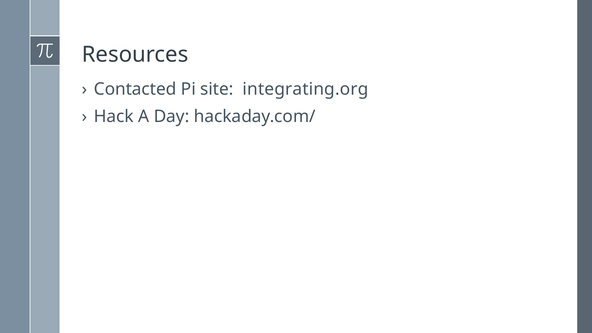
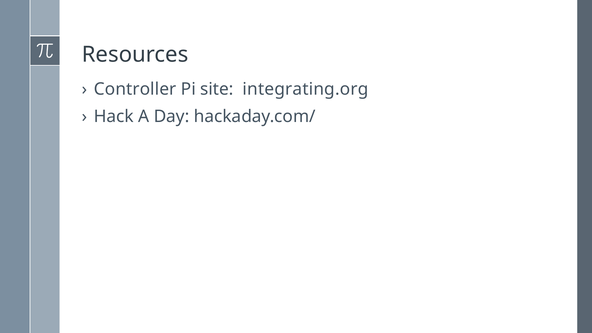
Contacted: Contacted -> Controller (135, 89)
